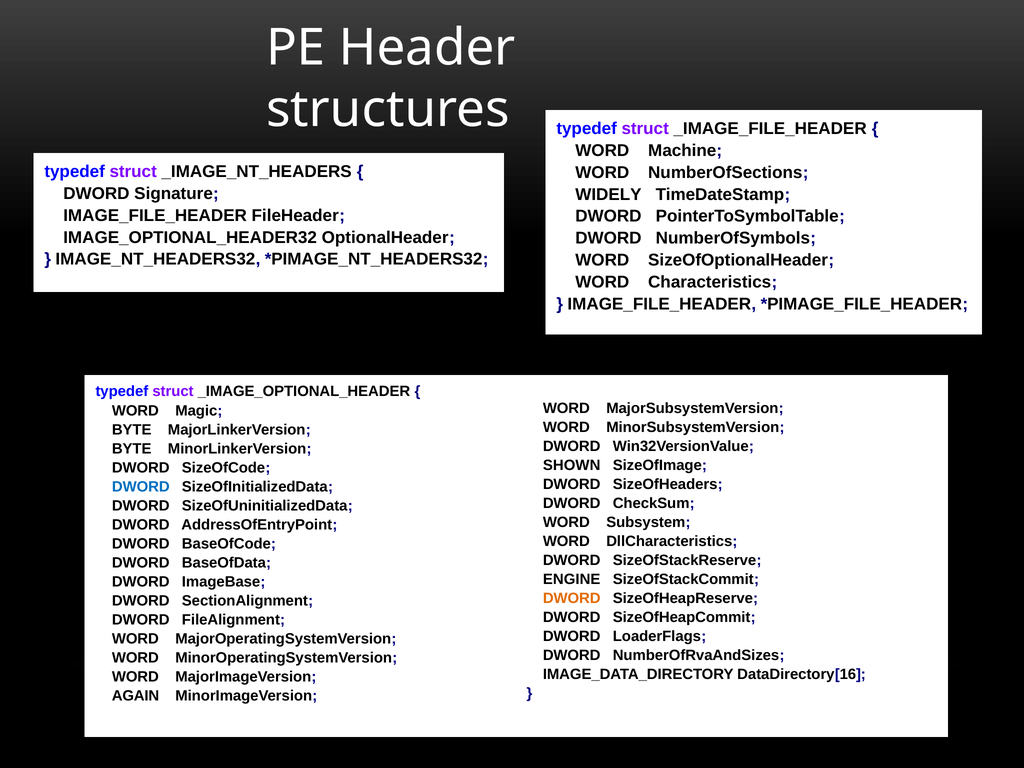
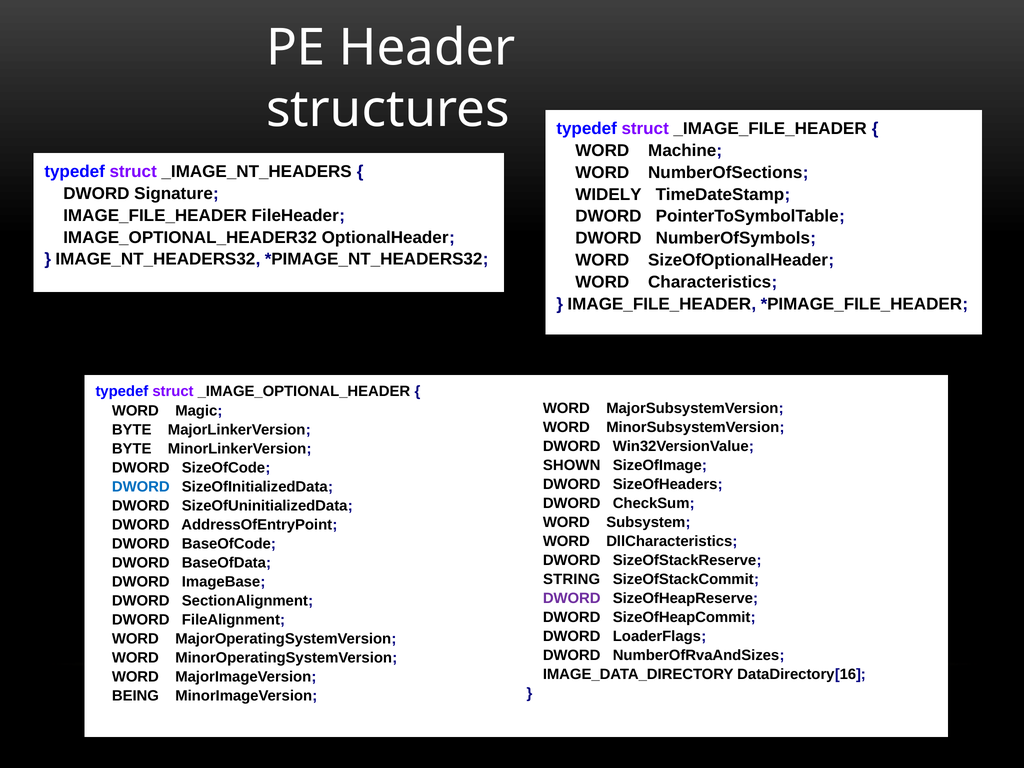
ENGINE: ENGINE -> STRING (572, 579)
DWORD colour: orange -> purple (572, 598)
AGAIN: AGAIN -> BEING (135, 696)
